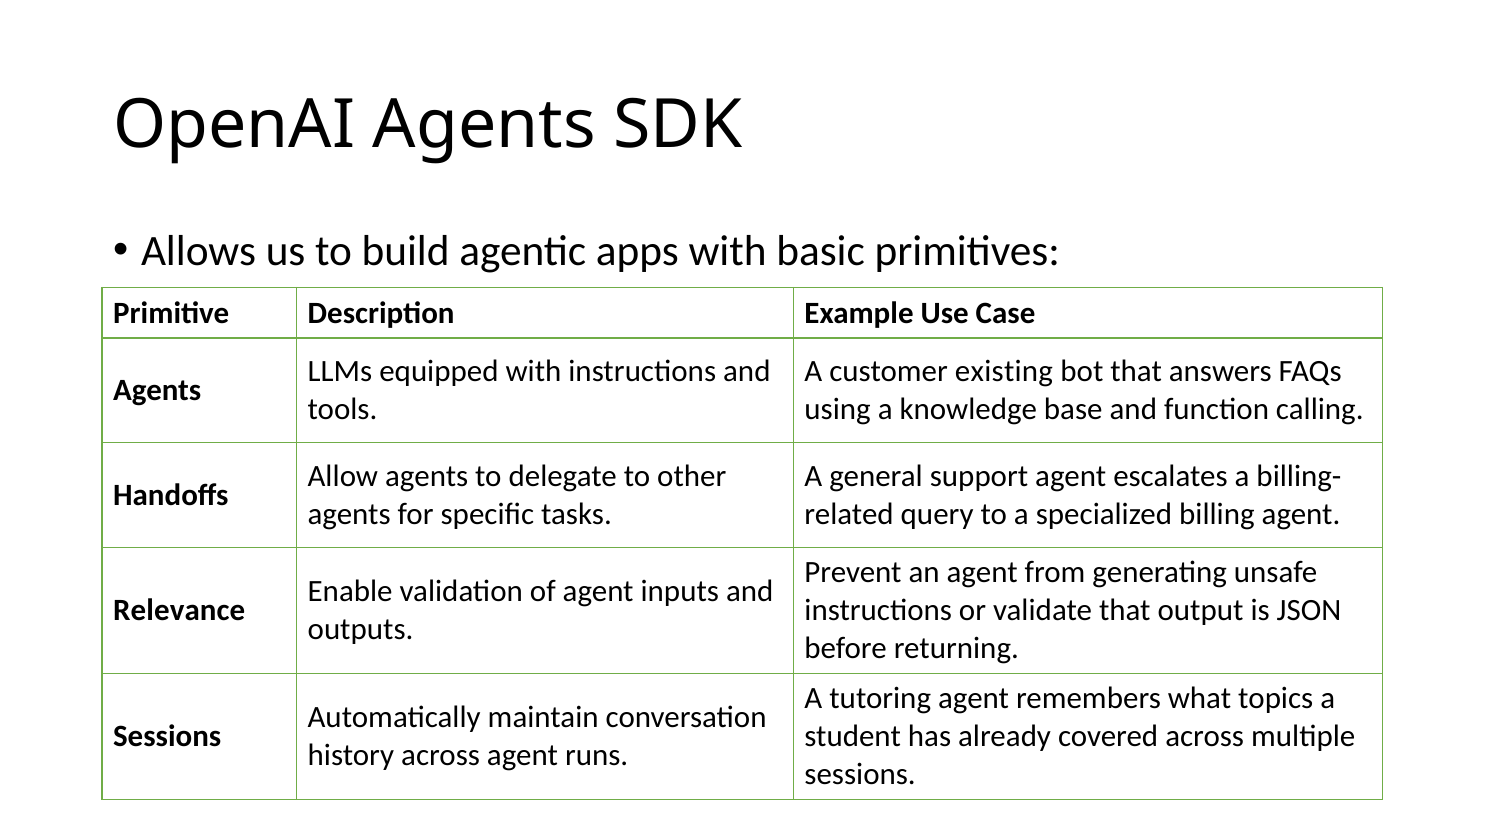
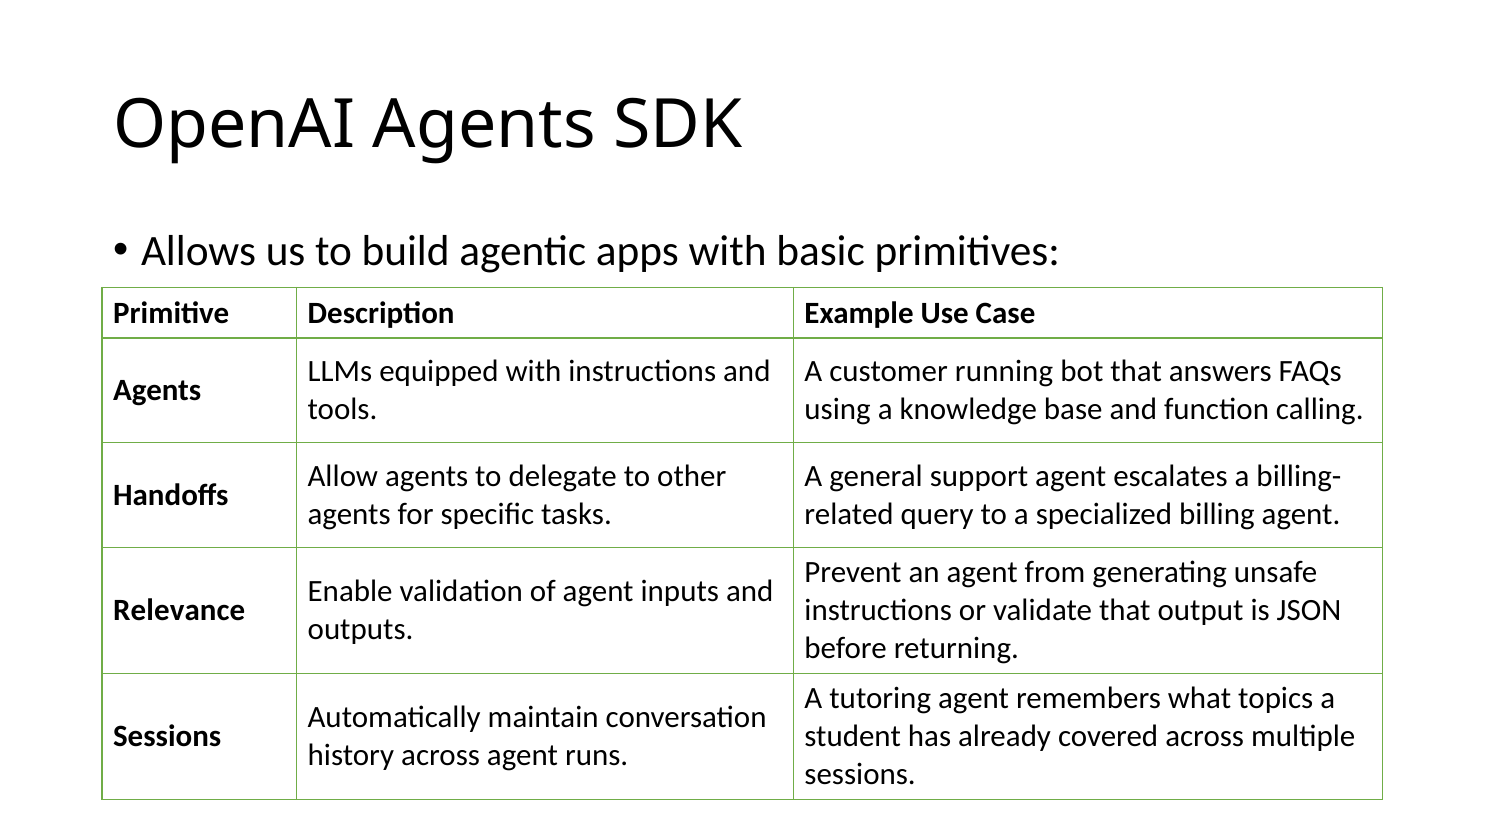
existing: existing -> running (1004, 372)
